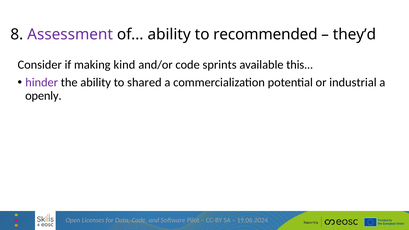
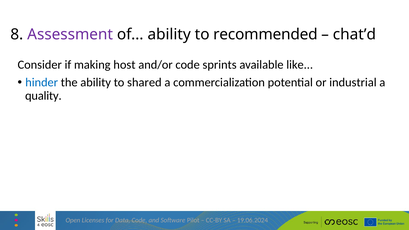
they’d: they’d -> chat’d (354, 34)
kind: kind -> host (124, 65)
this: this -> like (300, 65)
hinder colour: purple -> blue (42, 82)
openly: openly -> quality (43, 96)
